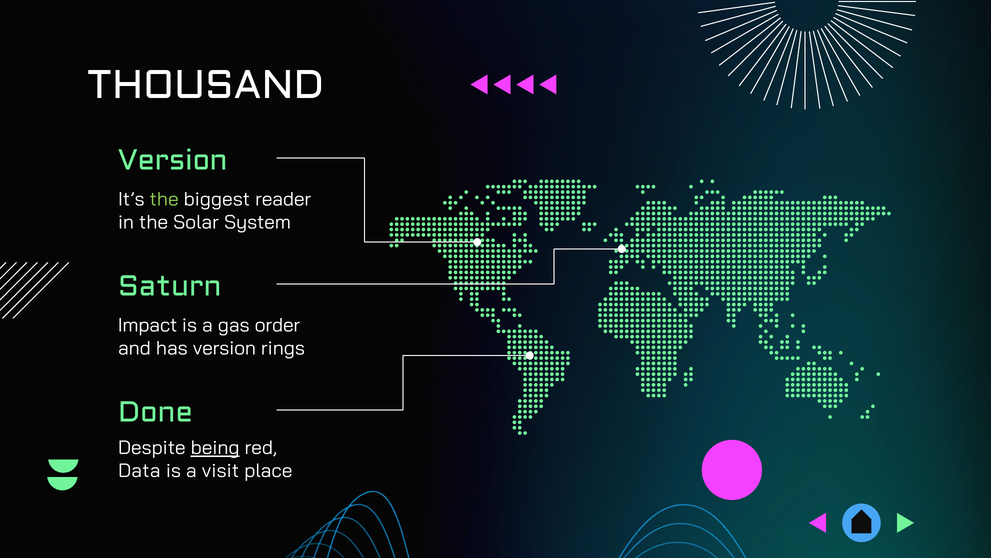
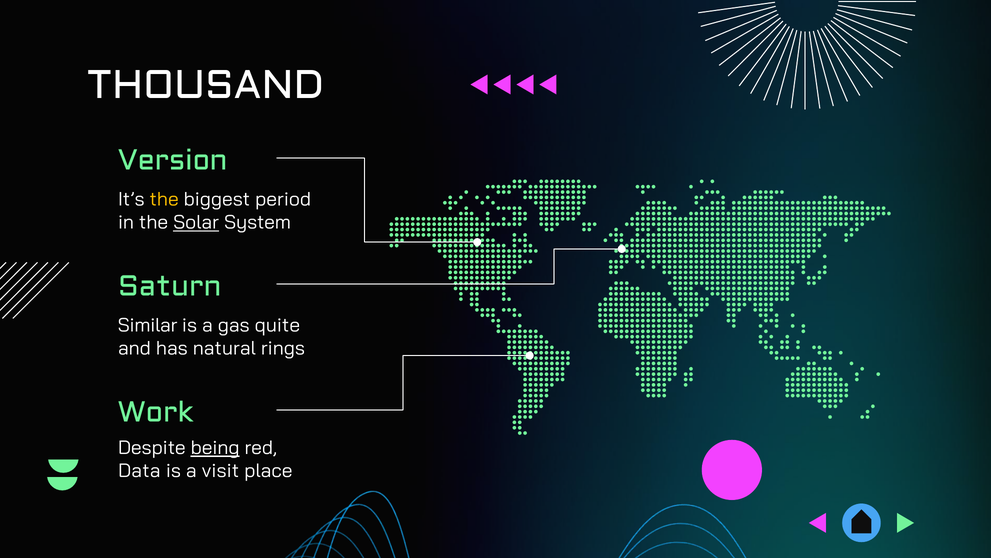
the colour: light green -> yellow (164, 199)
reader: reader -> period (283, 199)
Solar underline: none -> present (196, 222)
Impact: Impact -> Similar (148, 325)
order: order -> quite (277, 325)
has version: version -> natural (224, 348)
Done: Done -> Work (156, 412)
